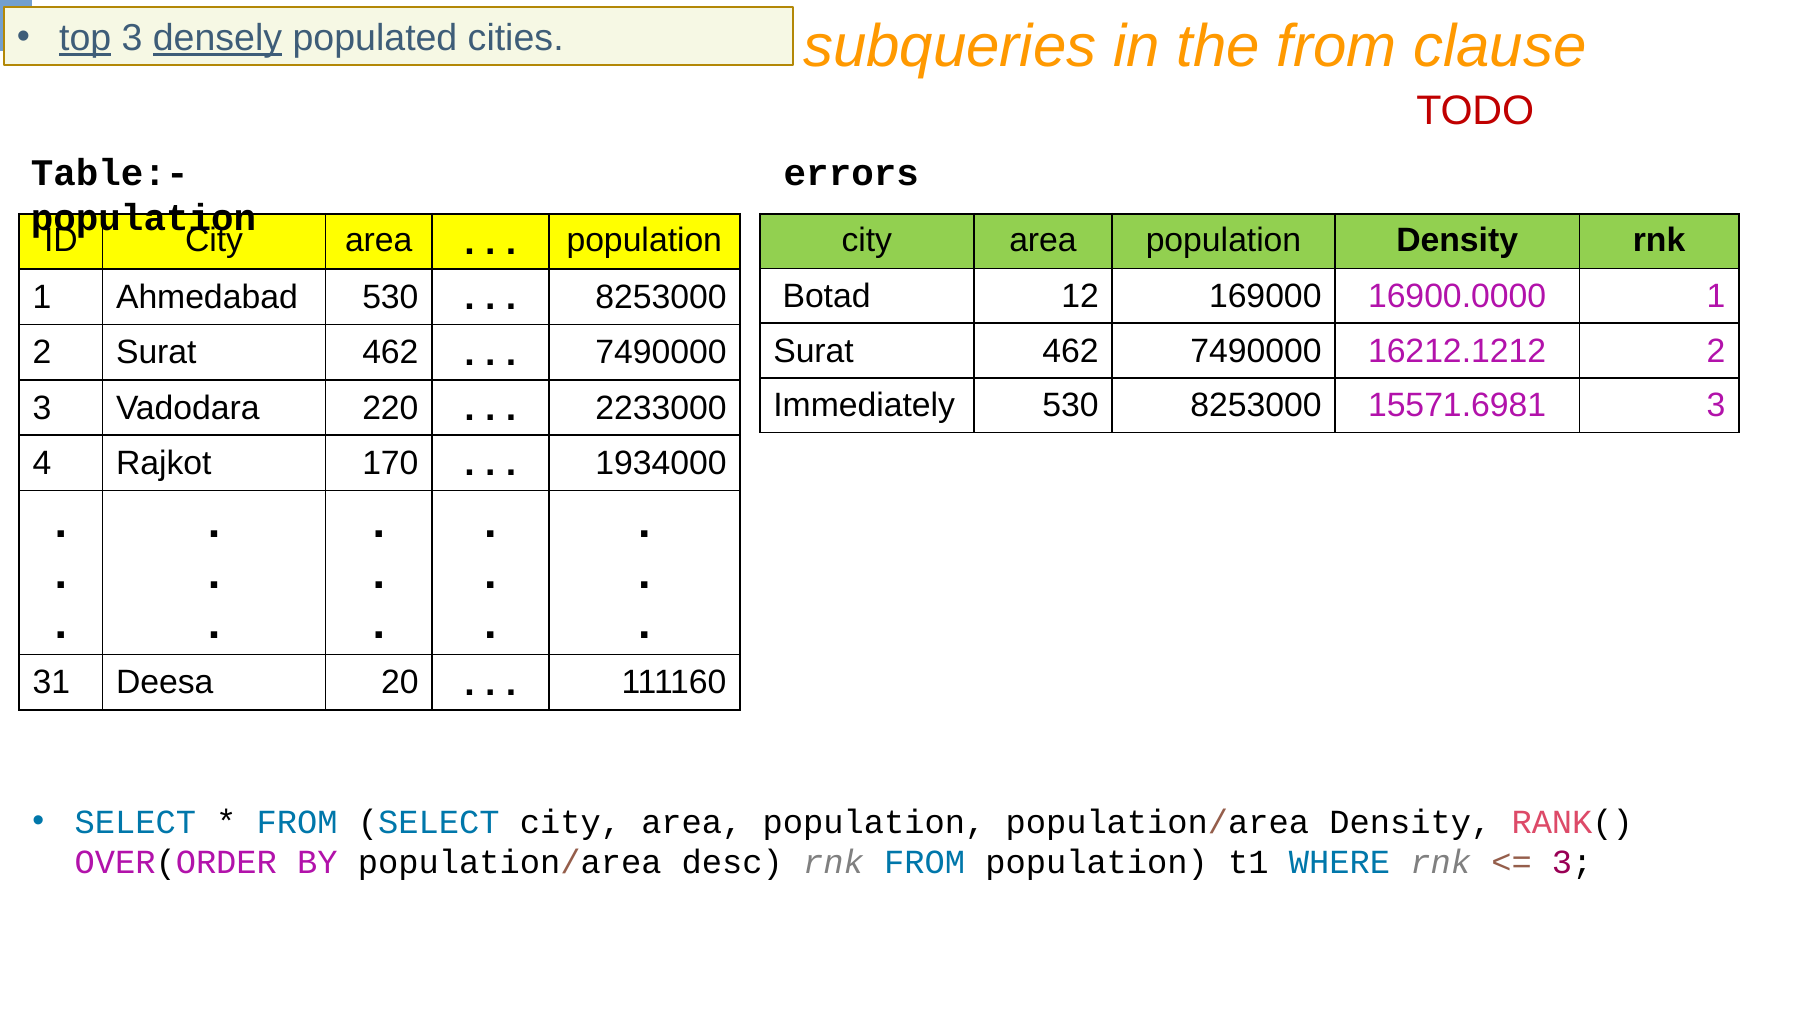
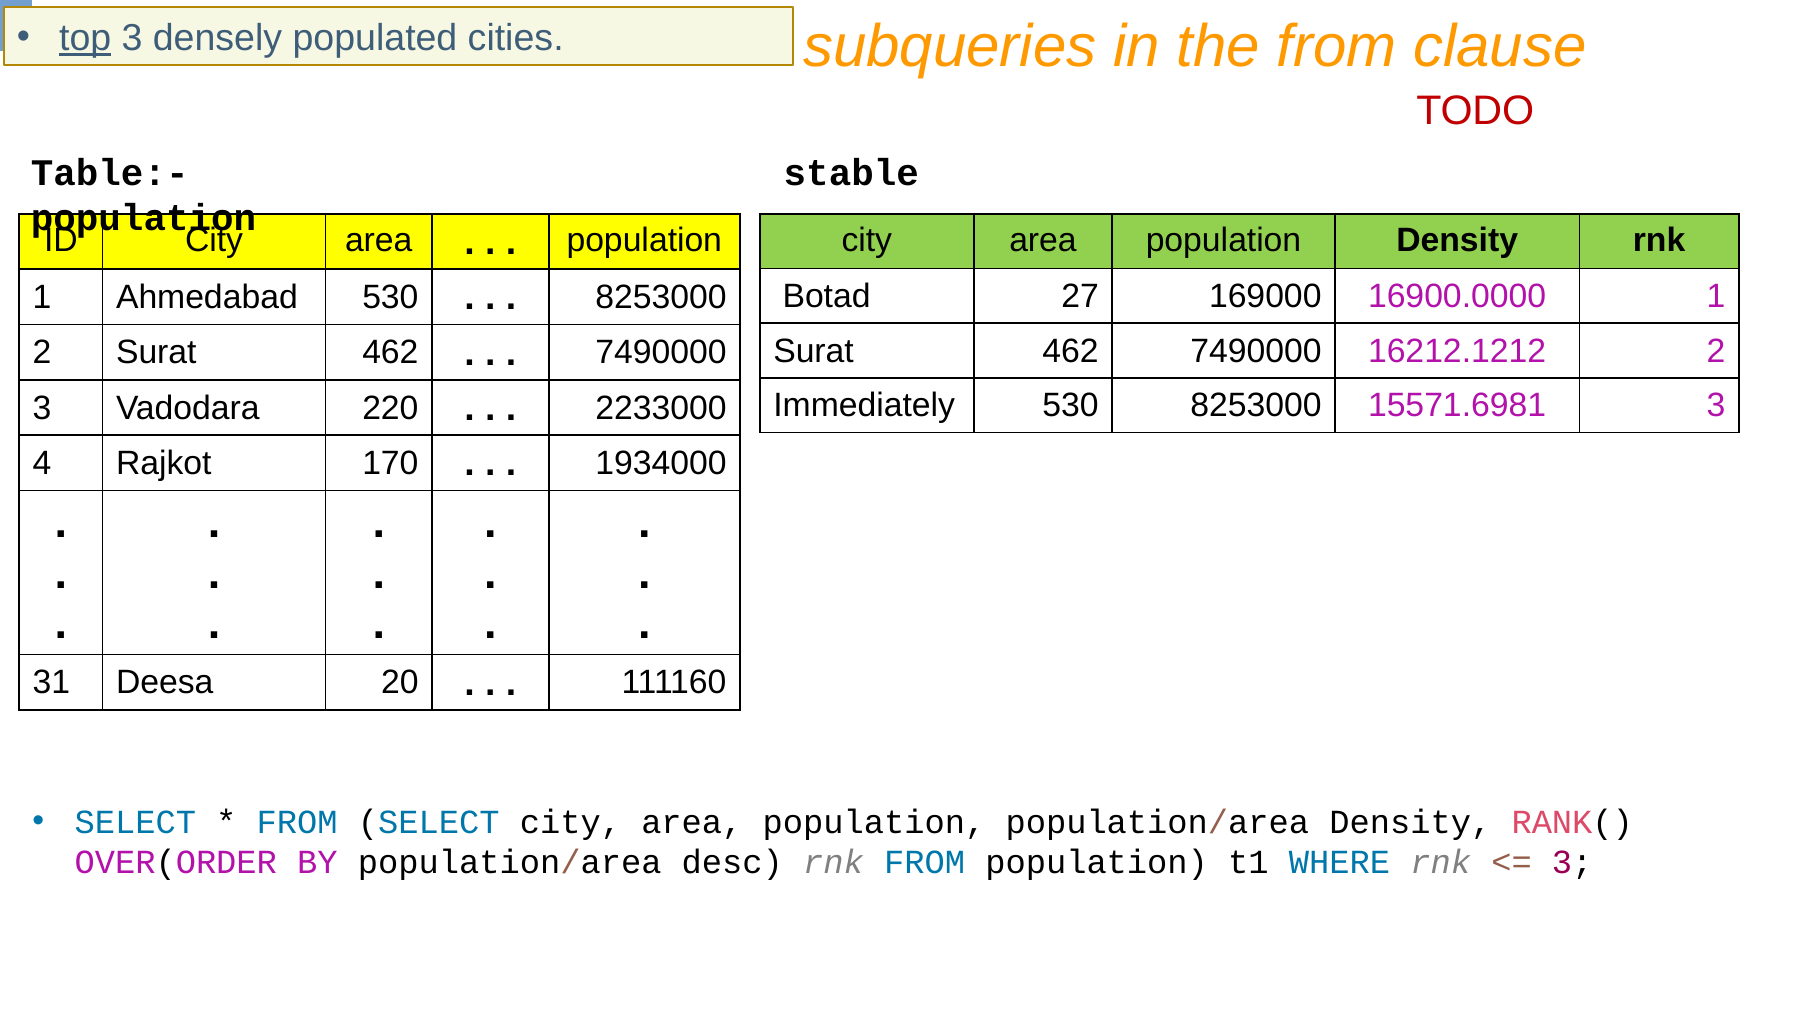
densely underline: present -> none (217, 38)
errors: errors -> stable (851, 174)
12: 12 -> 27 (1080, 296)
